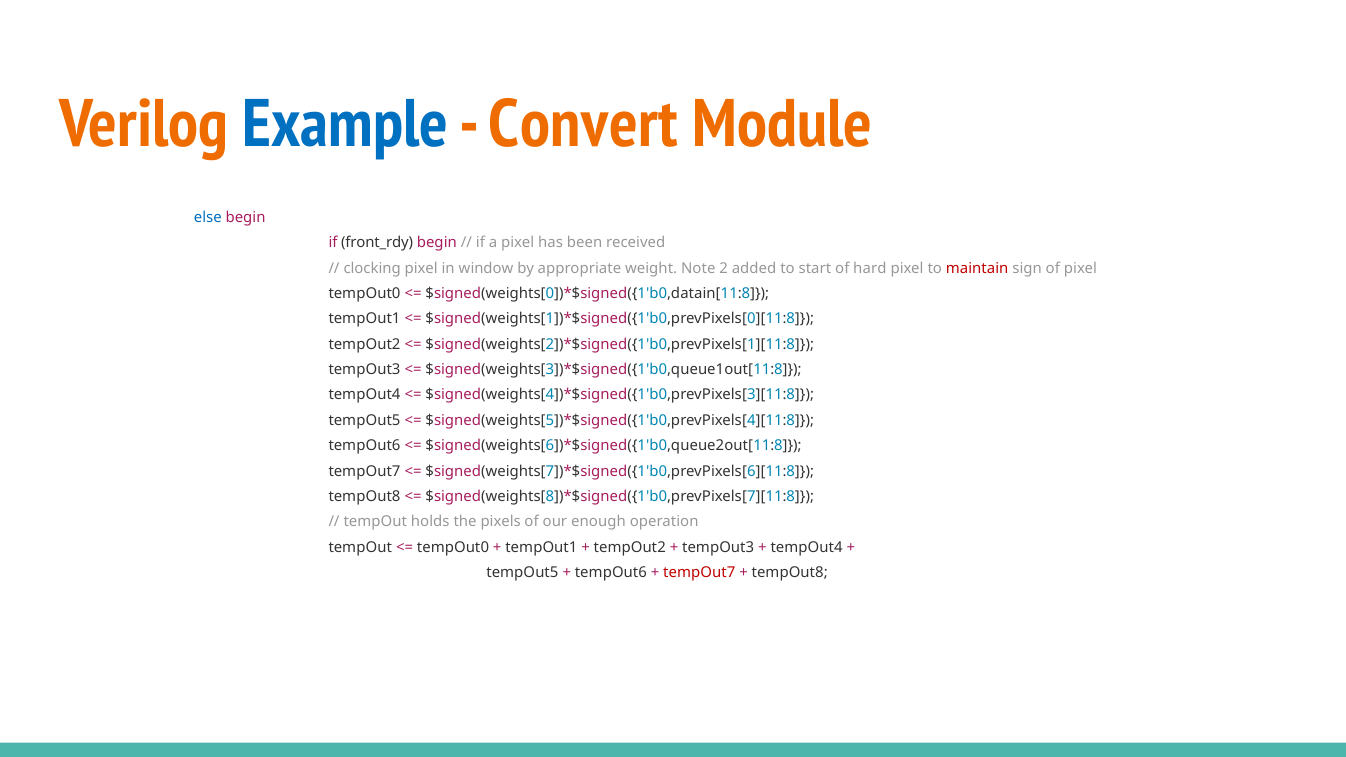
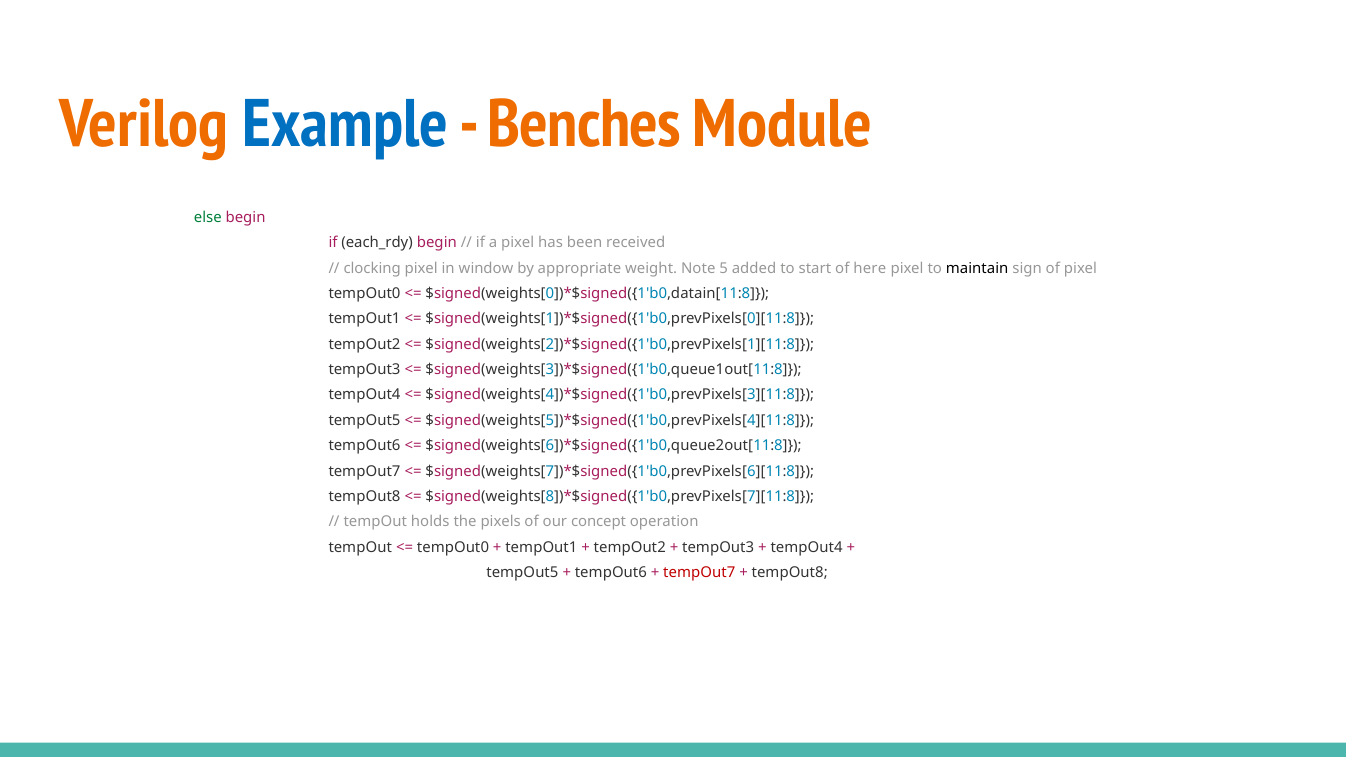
Convert: Convert -> Benches (584, 124)
else colour: blue -> green (208, 217)
front_rdy: front_rdy -> each_rdy (377, 243)
2: 2 -> 5 (724, 268)
hard: hard -> here (870, 268)
maintain colour: red -> black (977, 268)
enough: enough -> concept (599, 522)
